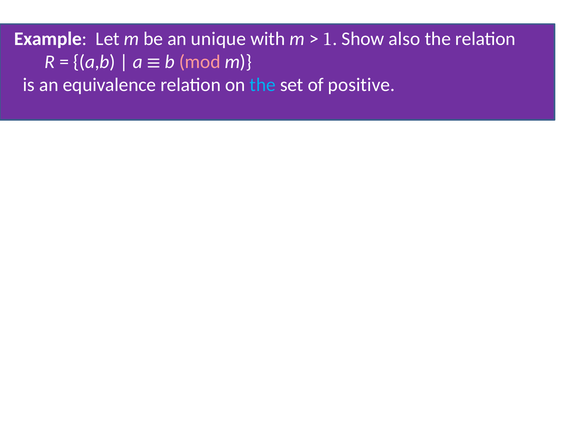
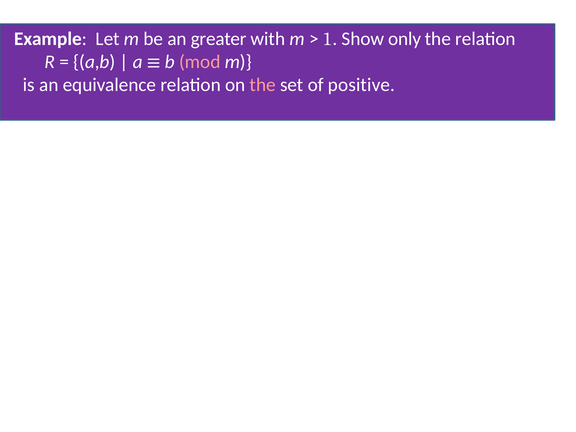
unique: unique -> greater (219, 39)
also: also -> only (405, 39)
the colour: light blue -> pink (263, 85)
